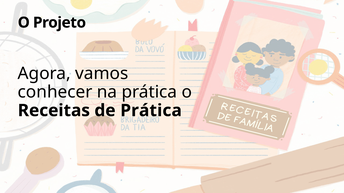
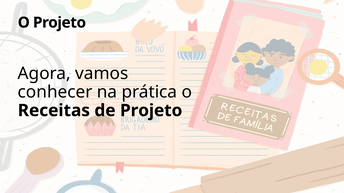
de Prática: Prática -> Projeto (151, 111)
